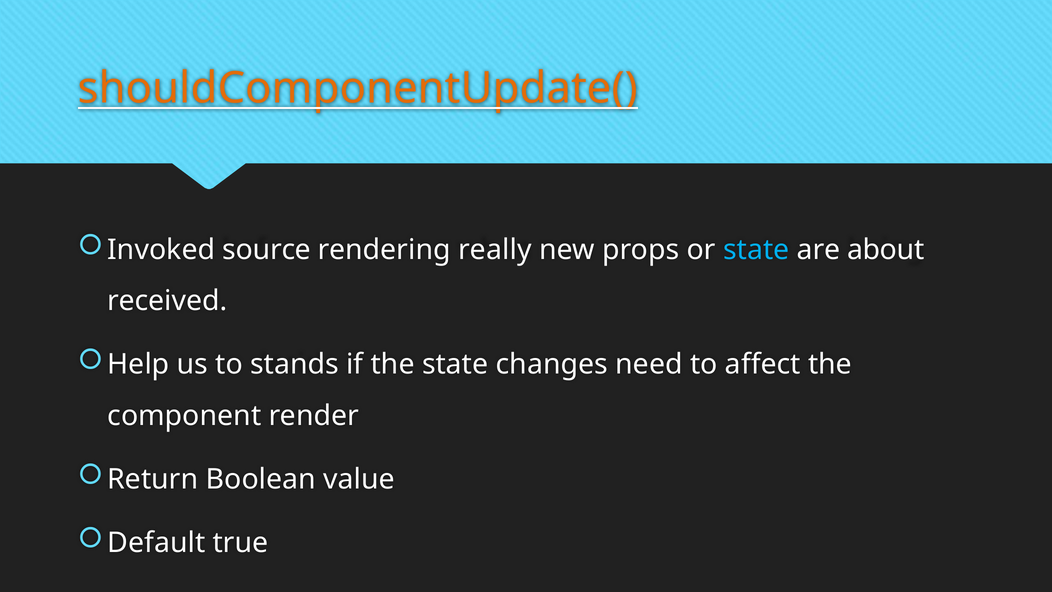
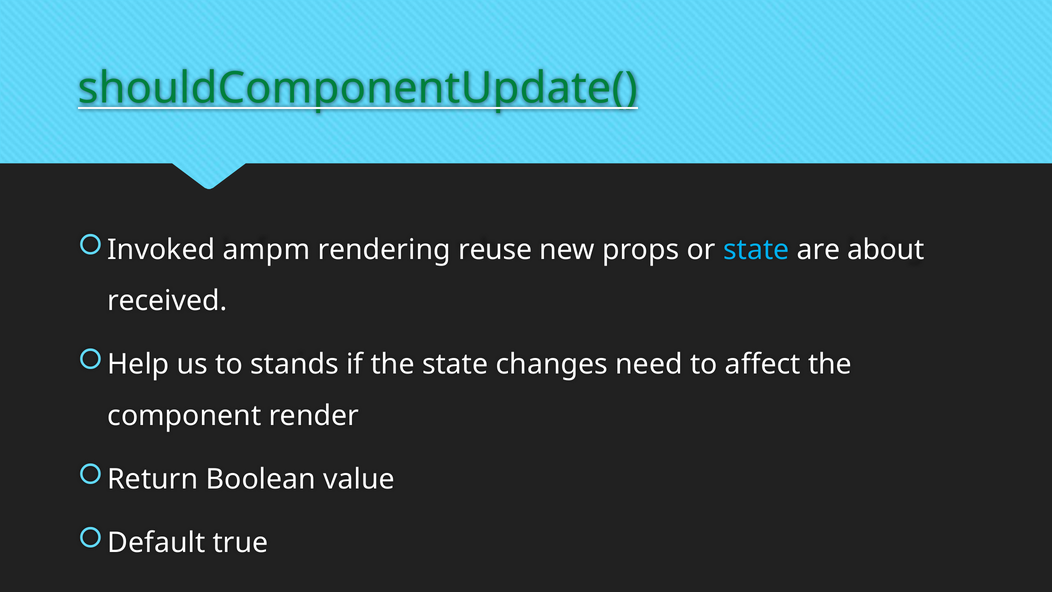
shouldComponentUpdate( colour: orange -> green (358, 88)
source: source -> ampm (266, 250)
really: really -> reuse (495, 250)
